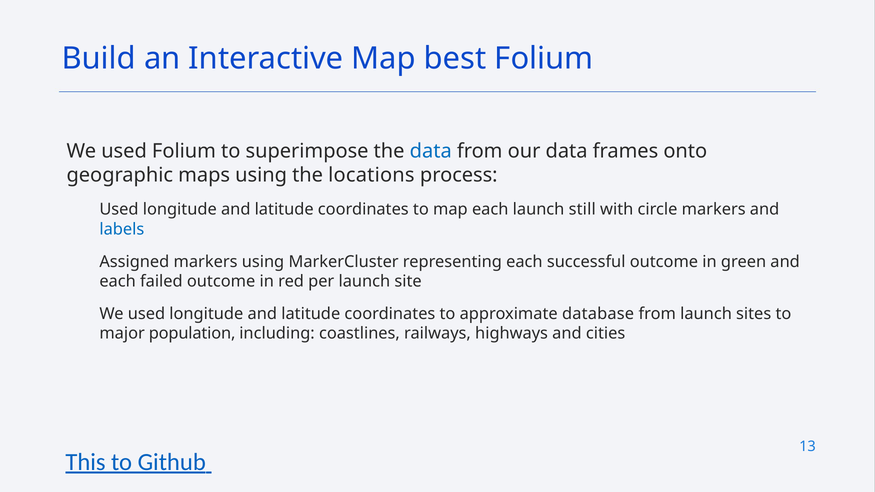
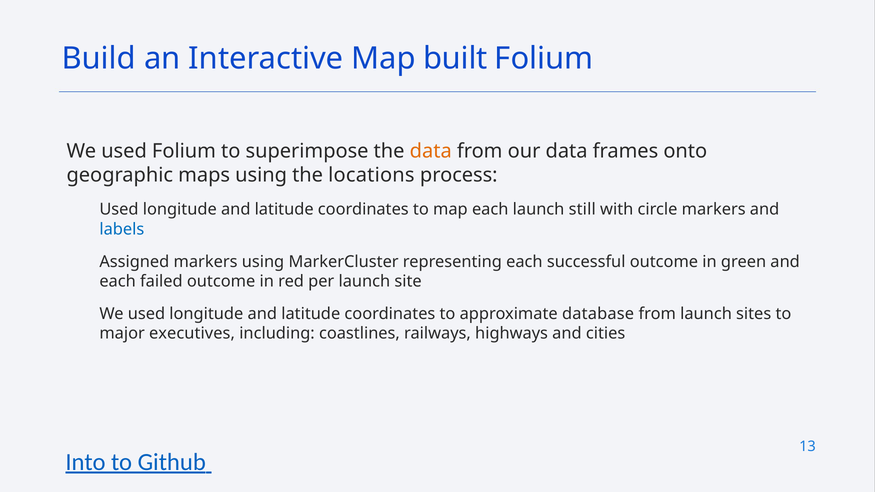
best: best -> built (455, 58)
data colour: blue -> orange (431, 151)
population: population -> executives (192, 334)
This: This -> Into (86, 462)
